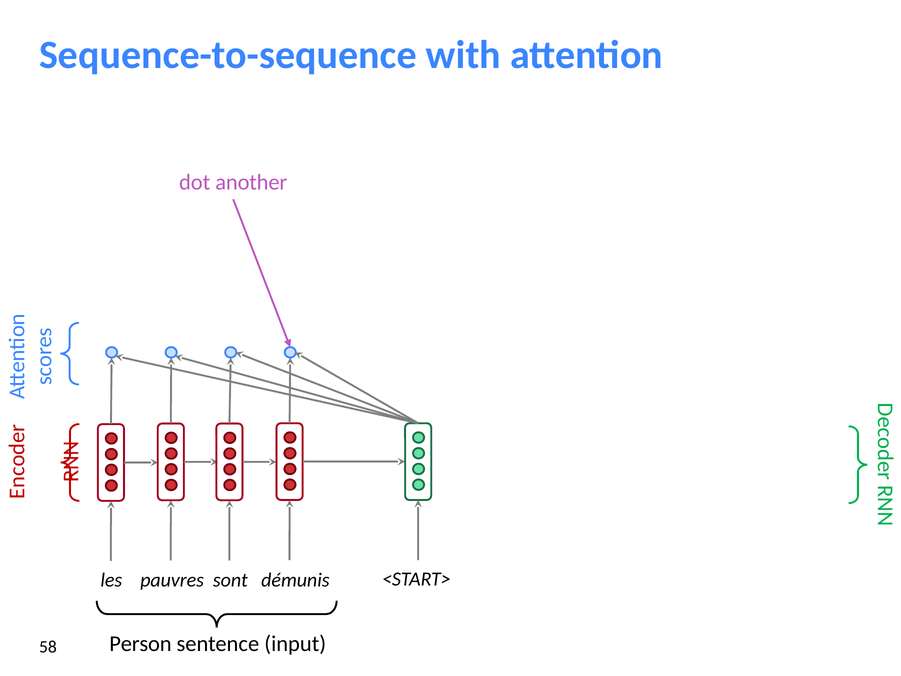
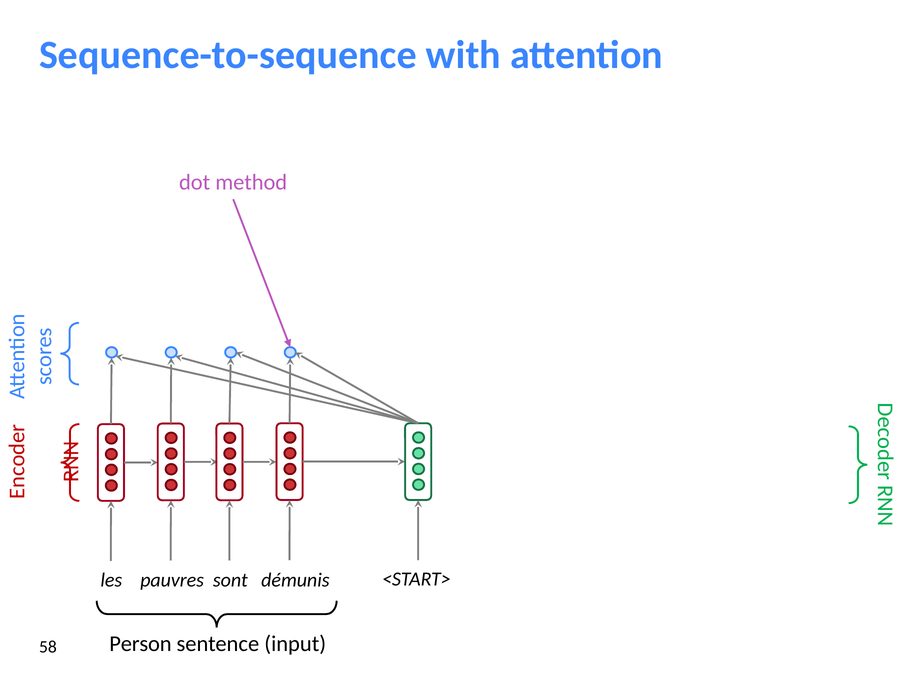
another: another -> method (251, 182)
